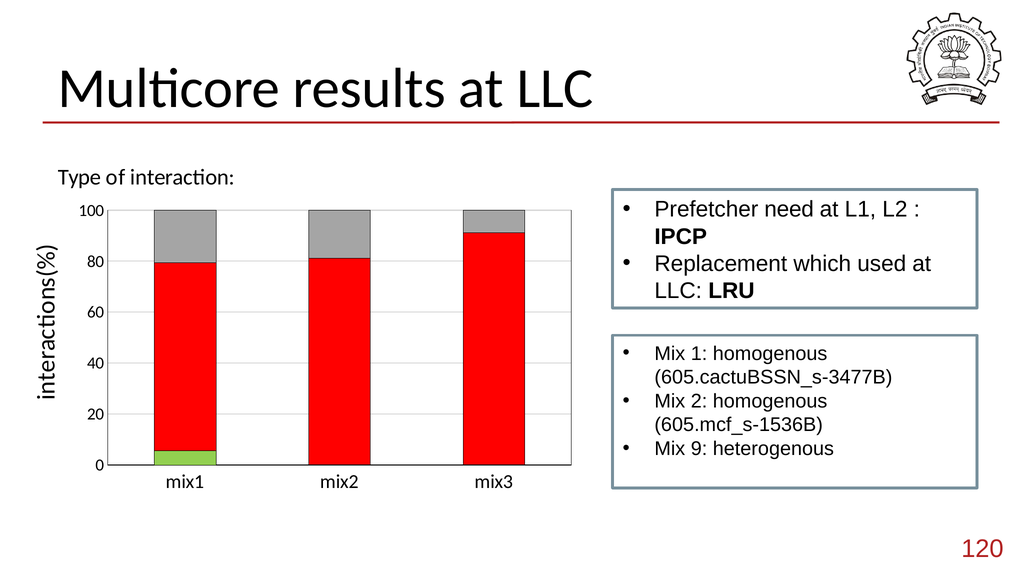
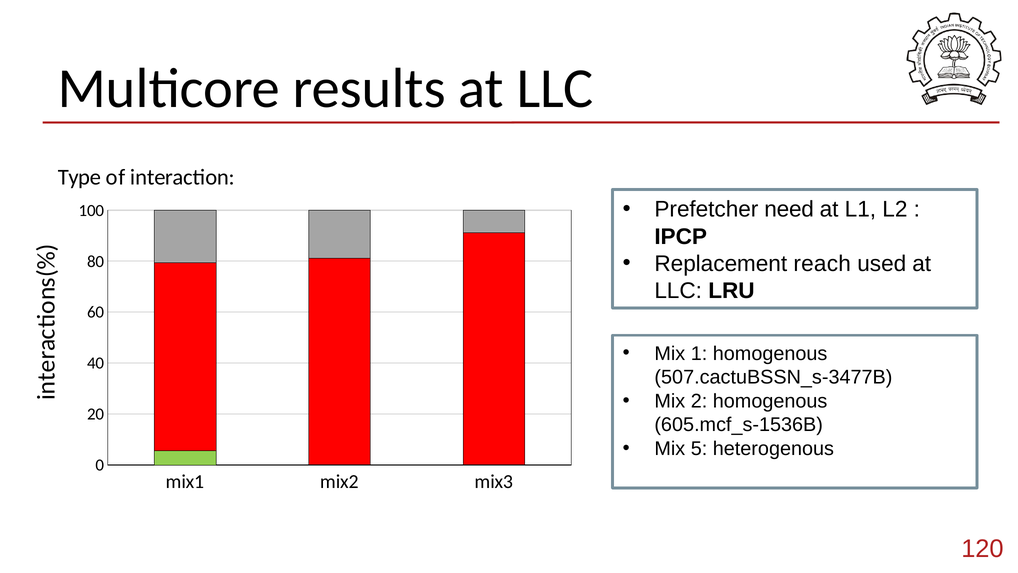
which: which -> reach (822, 264)
605.cactuBSSN_s-3477B: 605.cactuBSSN_s-3477B -> 507.cactuBSSN_s-3477B (773, 377)
9: 9 -> 5 (699, 448)
